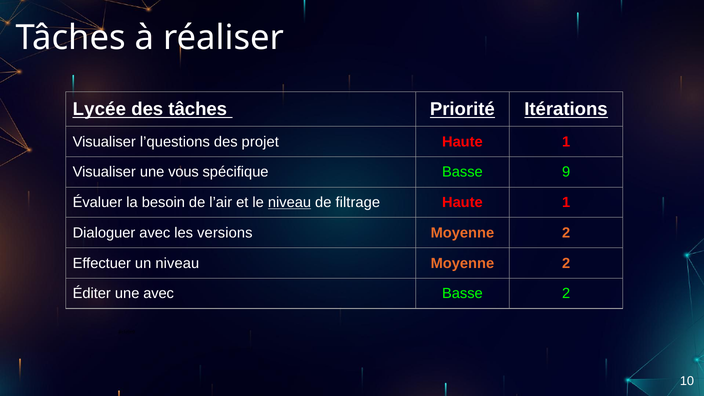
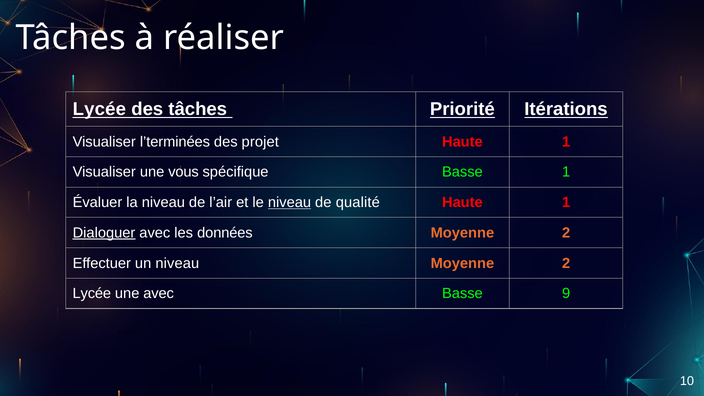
l’questions: l’questions -> l’terminées (175, 142)
Basse 9: 9 -> 1 (566, 172)
la besoin: besoin -> niveau (163, 203)
filtrage: filtrage -> qualité (358, 203)
Dialoguer underline: none -> present (104, 233)
versions: versions -> données (225, 233)
Éditer: Éditer -> Lycée (92, 294)
Basse 2: 2 -> 9 (566, 294)
